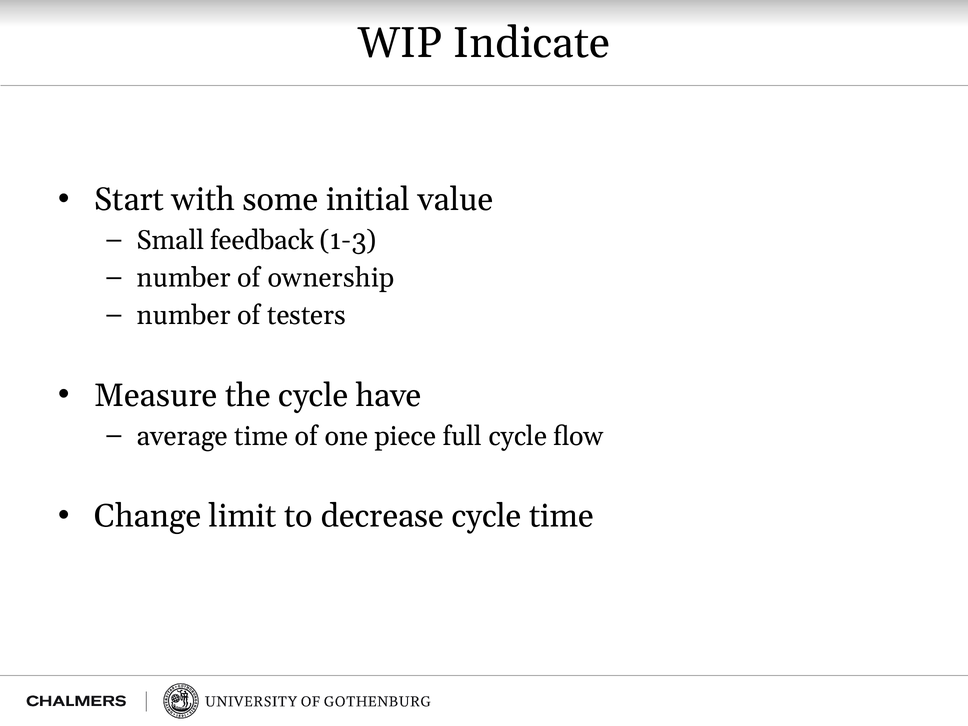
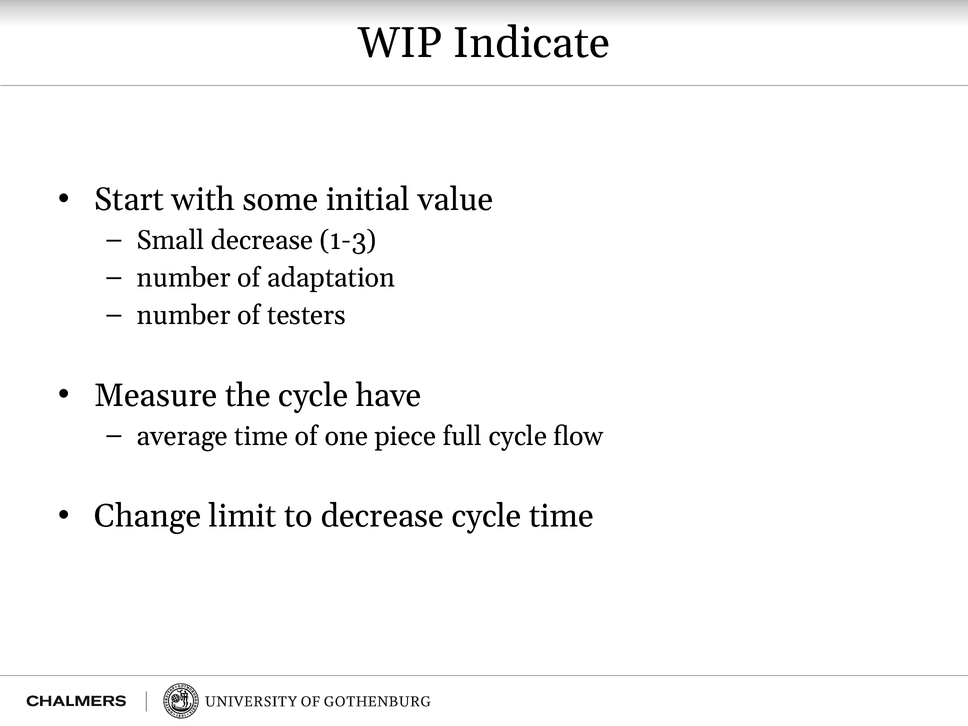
Small feedback: feedback -> decrease (262, 240)
ownership: ownership -> adaptation (331, 278)
